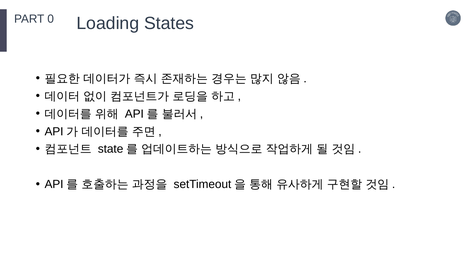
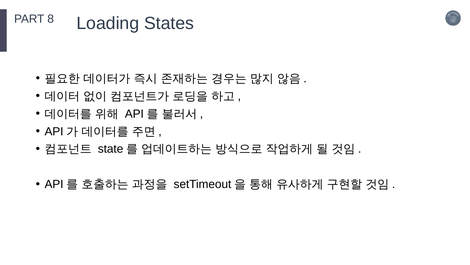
0: 0 -> 8 (51, 19)
